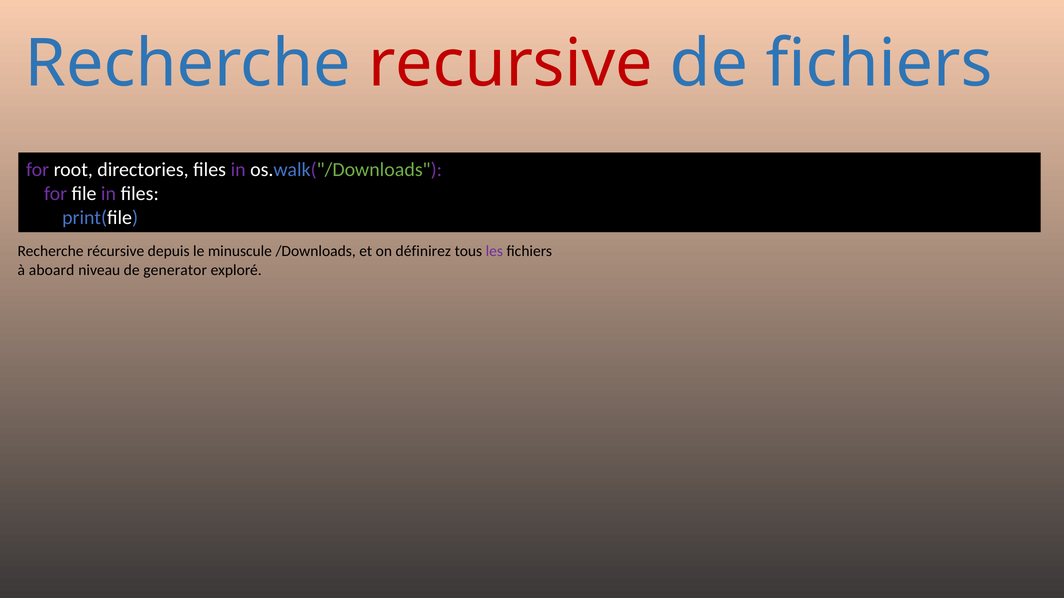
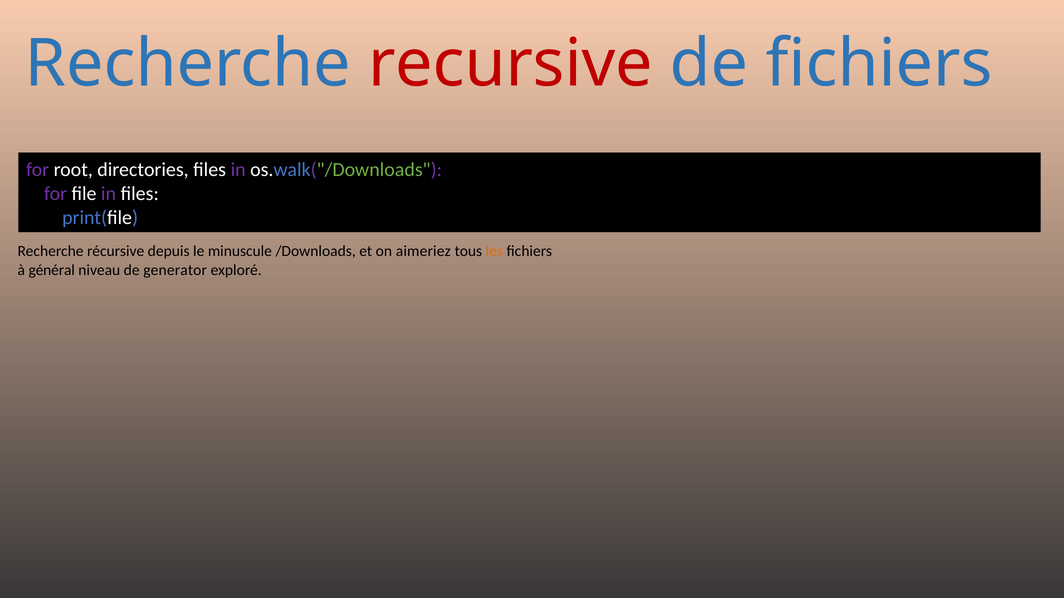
définirez: définirez -> aimeriez (423, 252)
les colour: purple -> orange (494, 252)
aboard: aboard -> général (52, 270)
